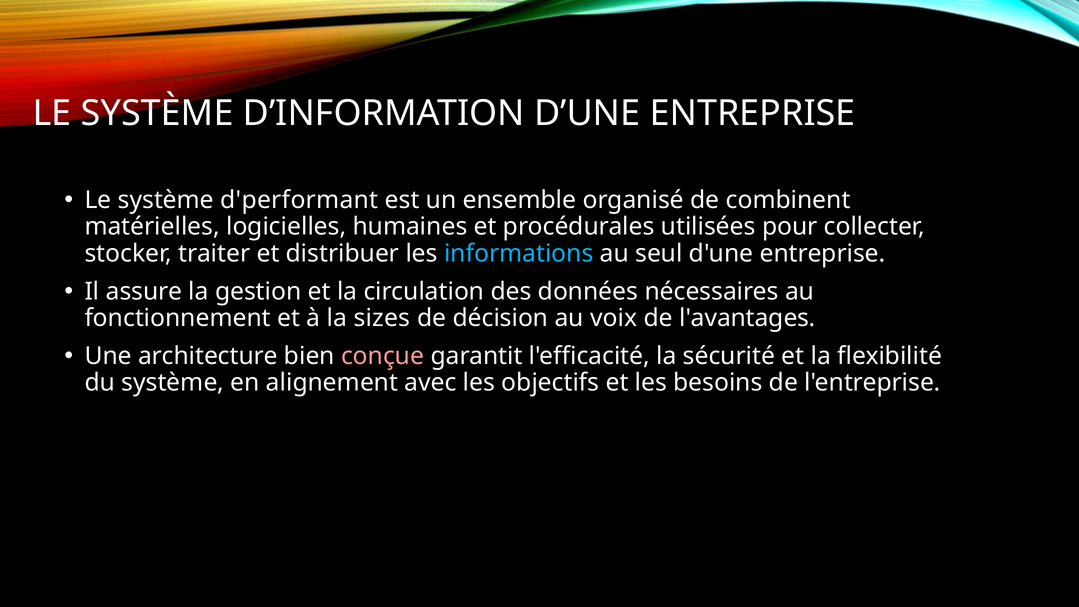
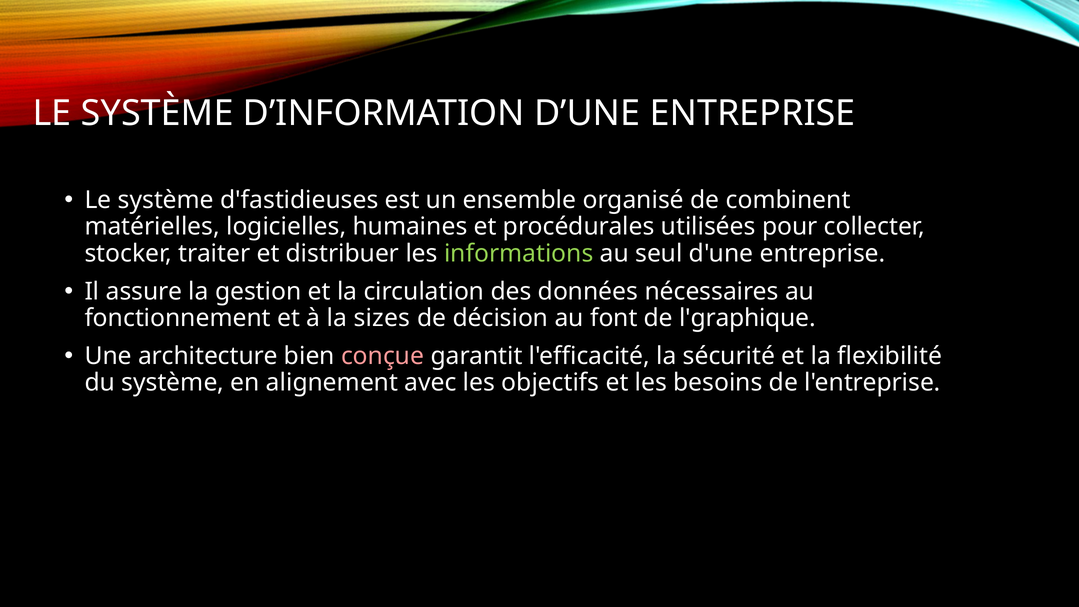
d'performant: d'performant -> d'fastidieuses (299, 200)
informations colour: light blue -> light green (519, 253)
voix: voix -> font (614, 318)
l'avantages: l'avantages -> l'graphique (748, 318)
